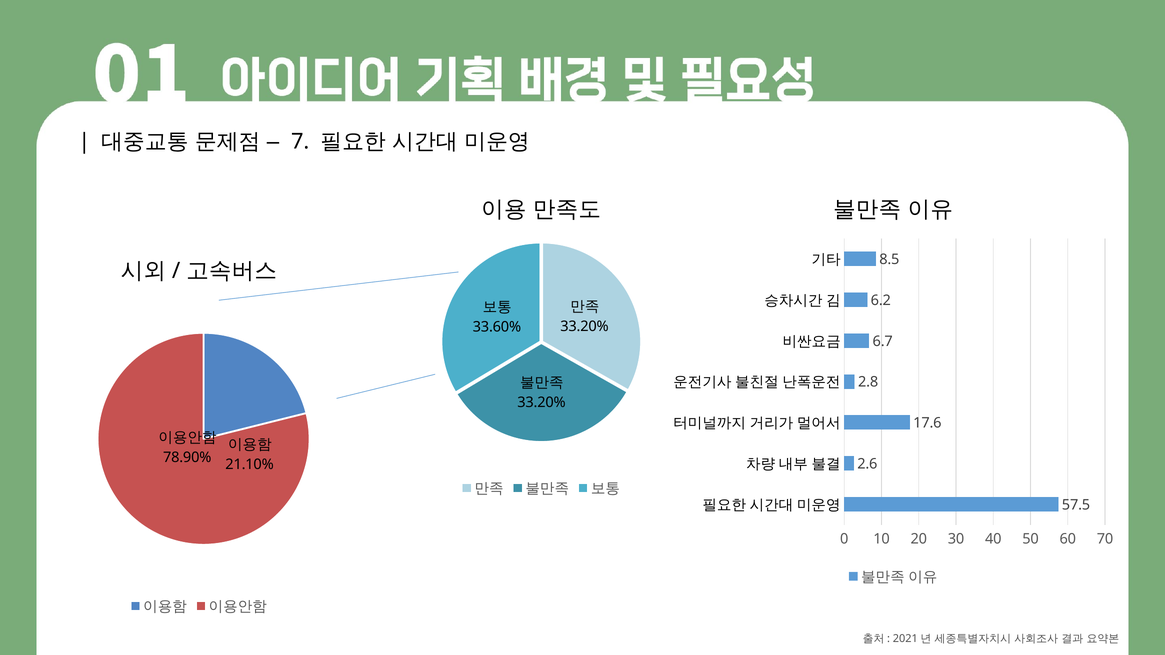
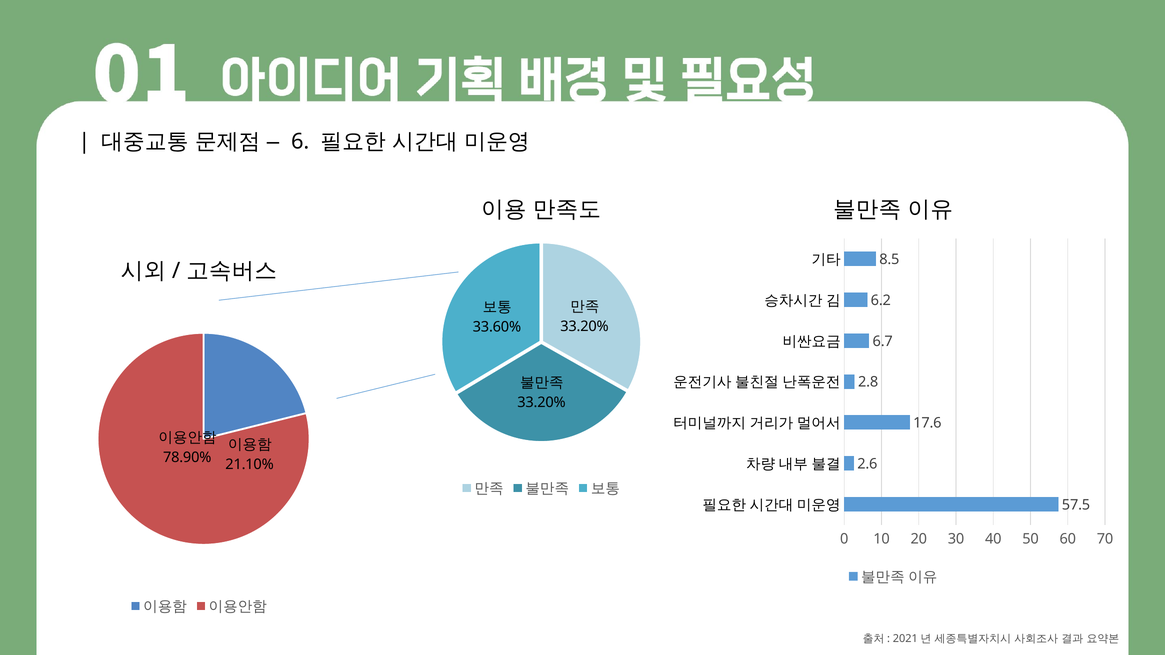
7: 7 -> 6 (300, 141)
